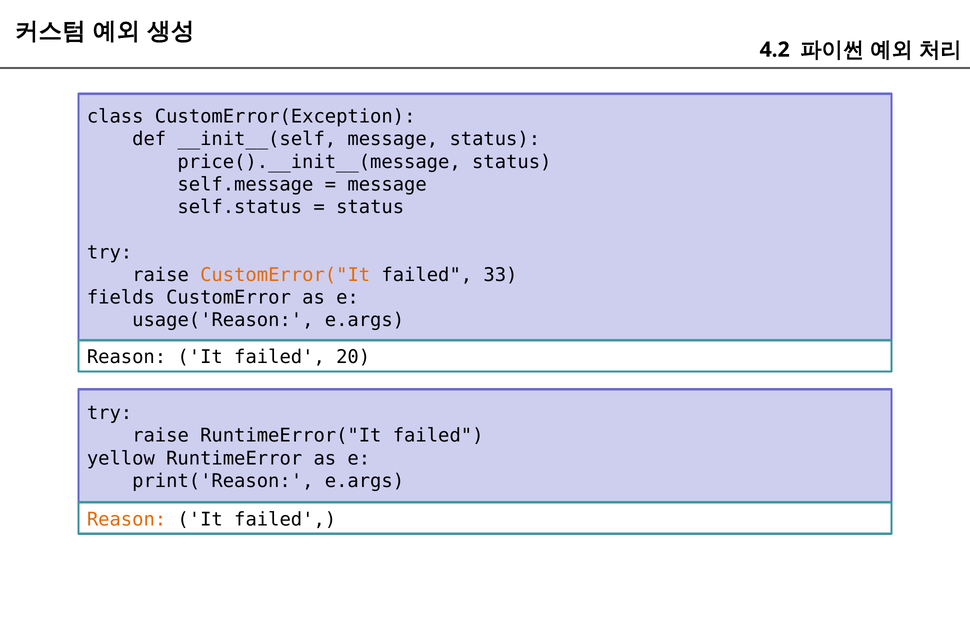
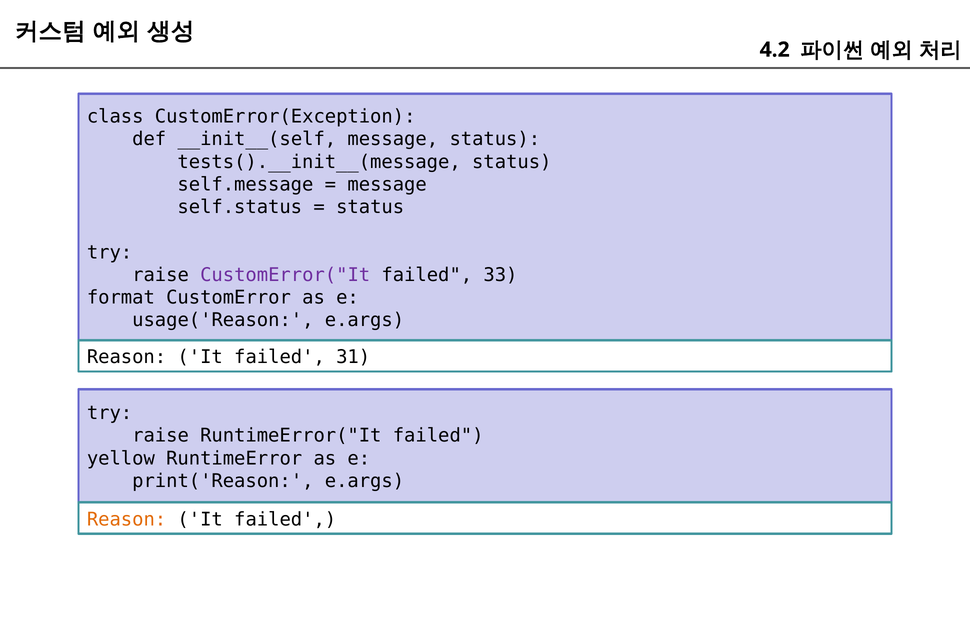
price().__init__(message: price().__init__(message -> tests().__init__(message (319, 162)
CustomError("It colour: orange -> purple (285, 275)
fields: fields -> format (121, 298)
20: 20 -> 31 (353, 357)
